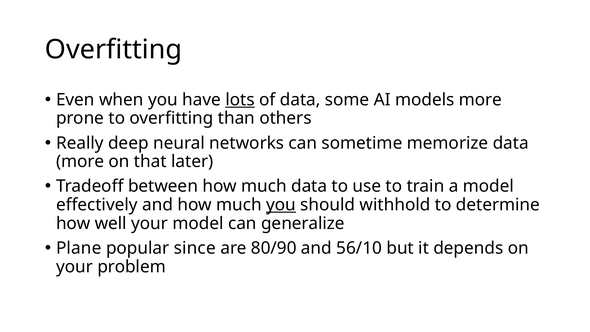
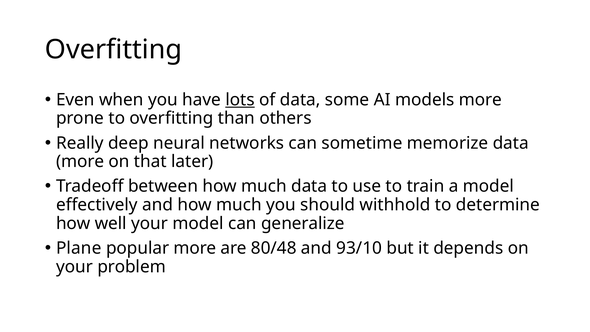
you underline: present -> none (281, 205)
popular since: since -> more (195, 248)
80/90: 80/90 -> 80/48 (274, 248)
56/10: 56/10 -> 93/10 (359, 248)
